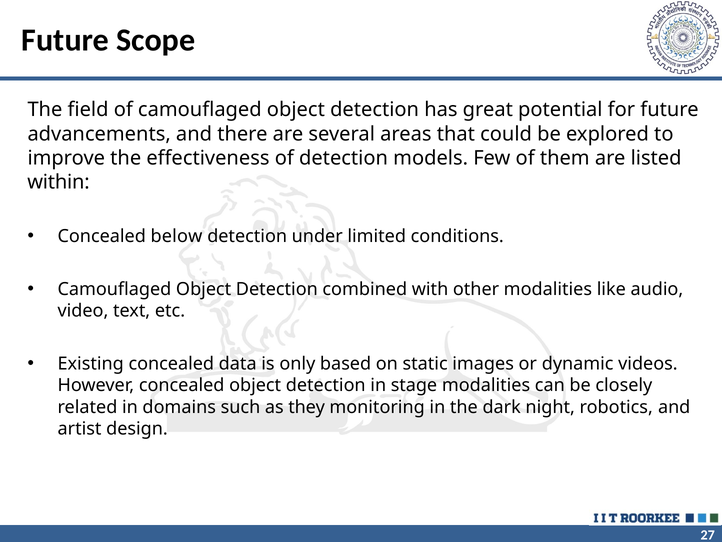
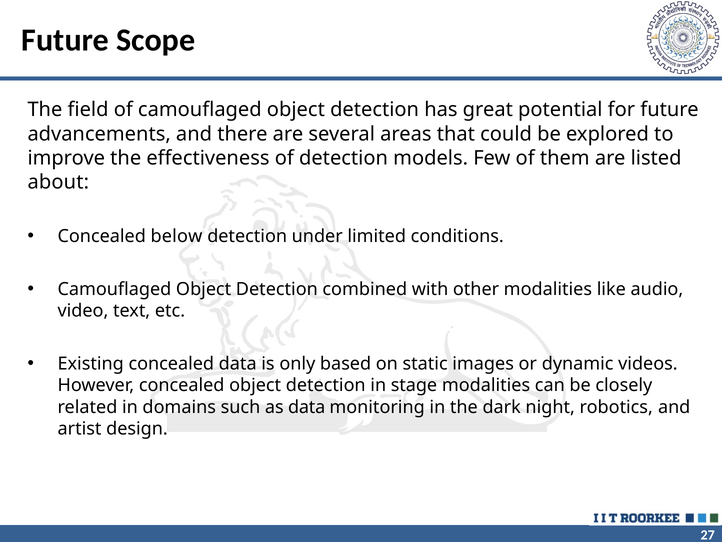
within: within -> about (58, 182)
as they: they -> data (307, 407)
